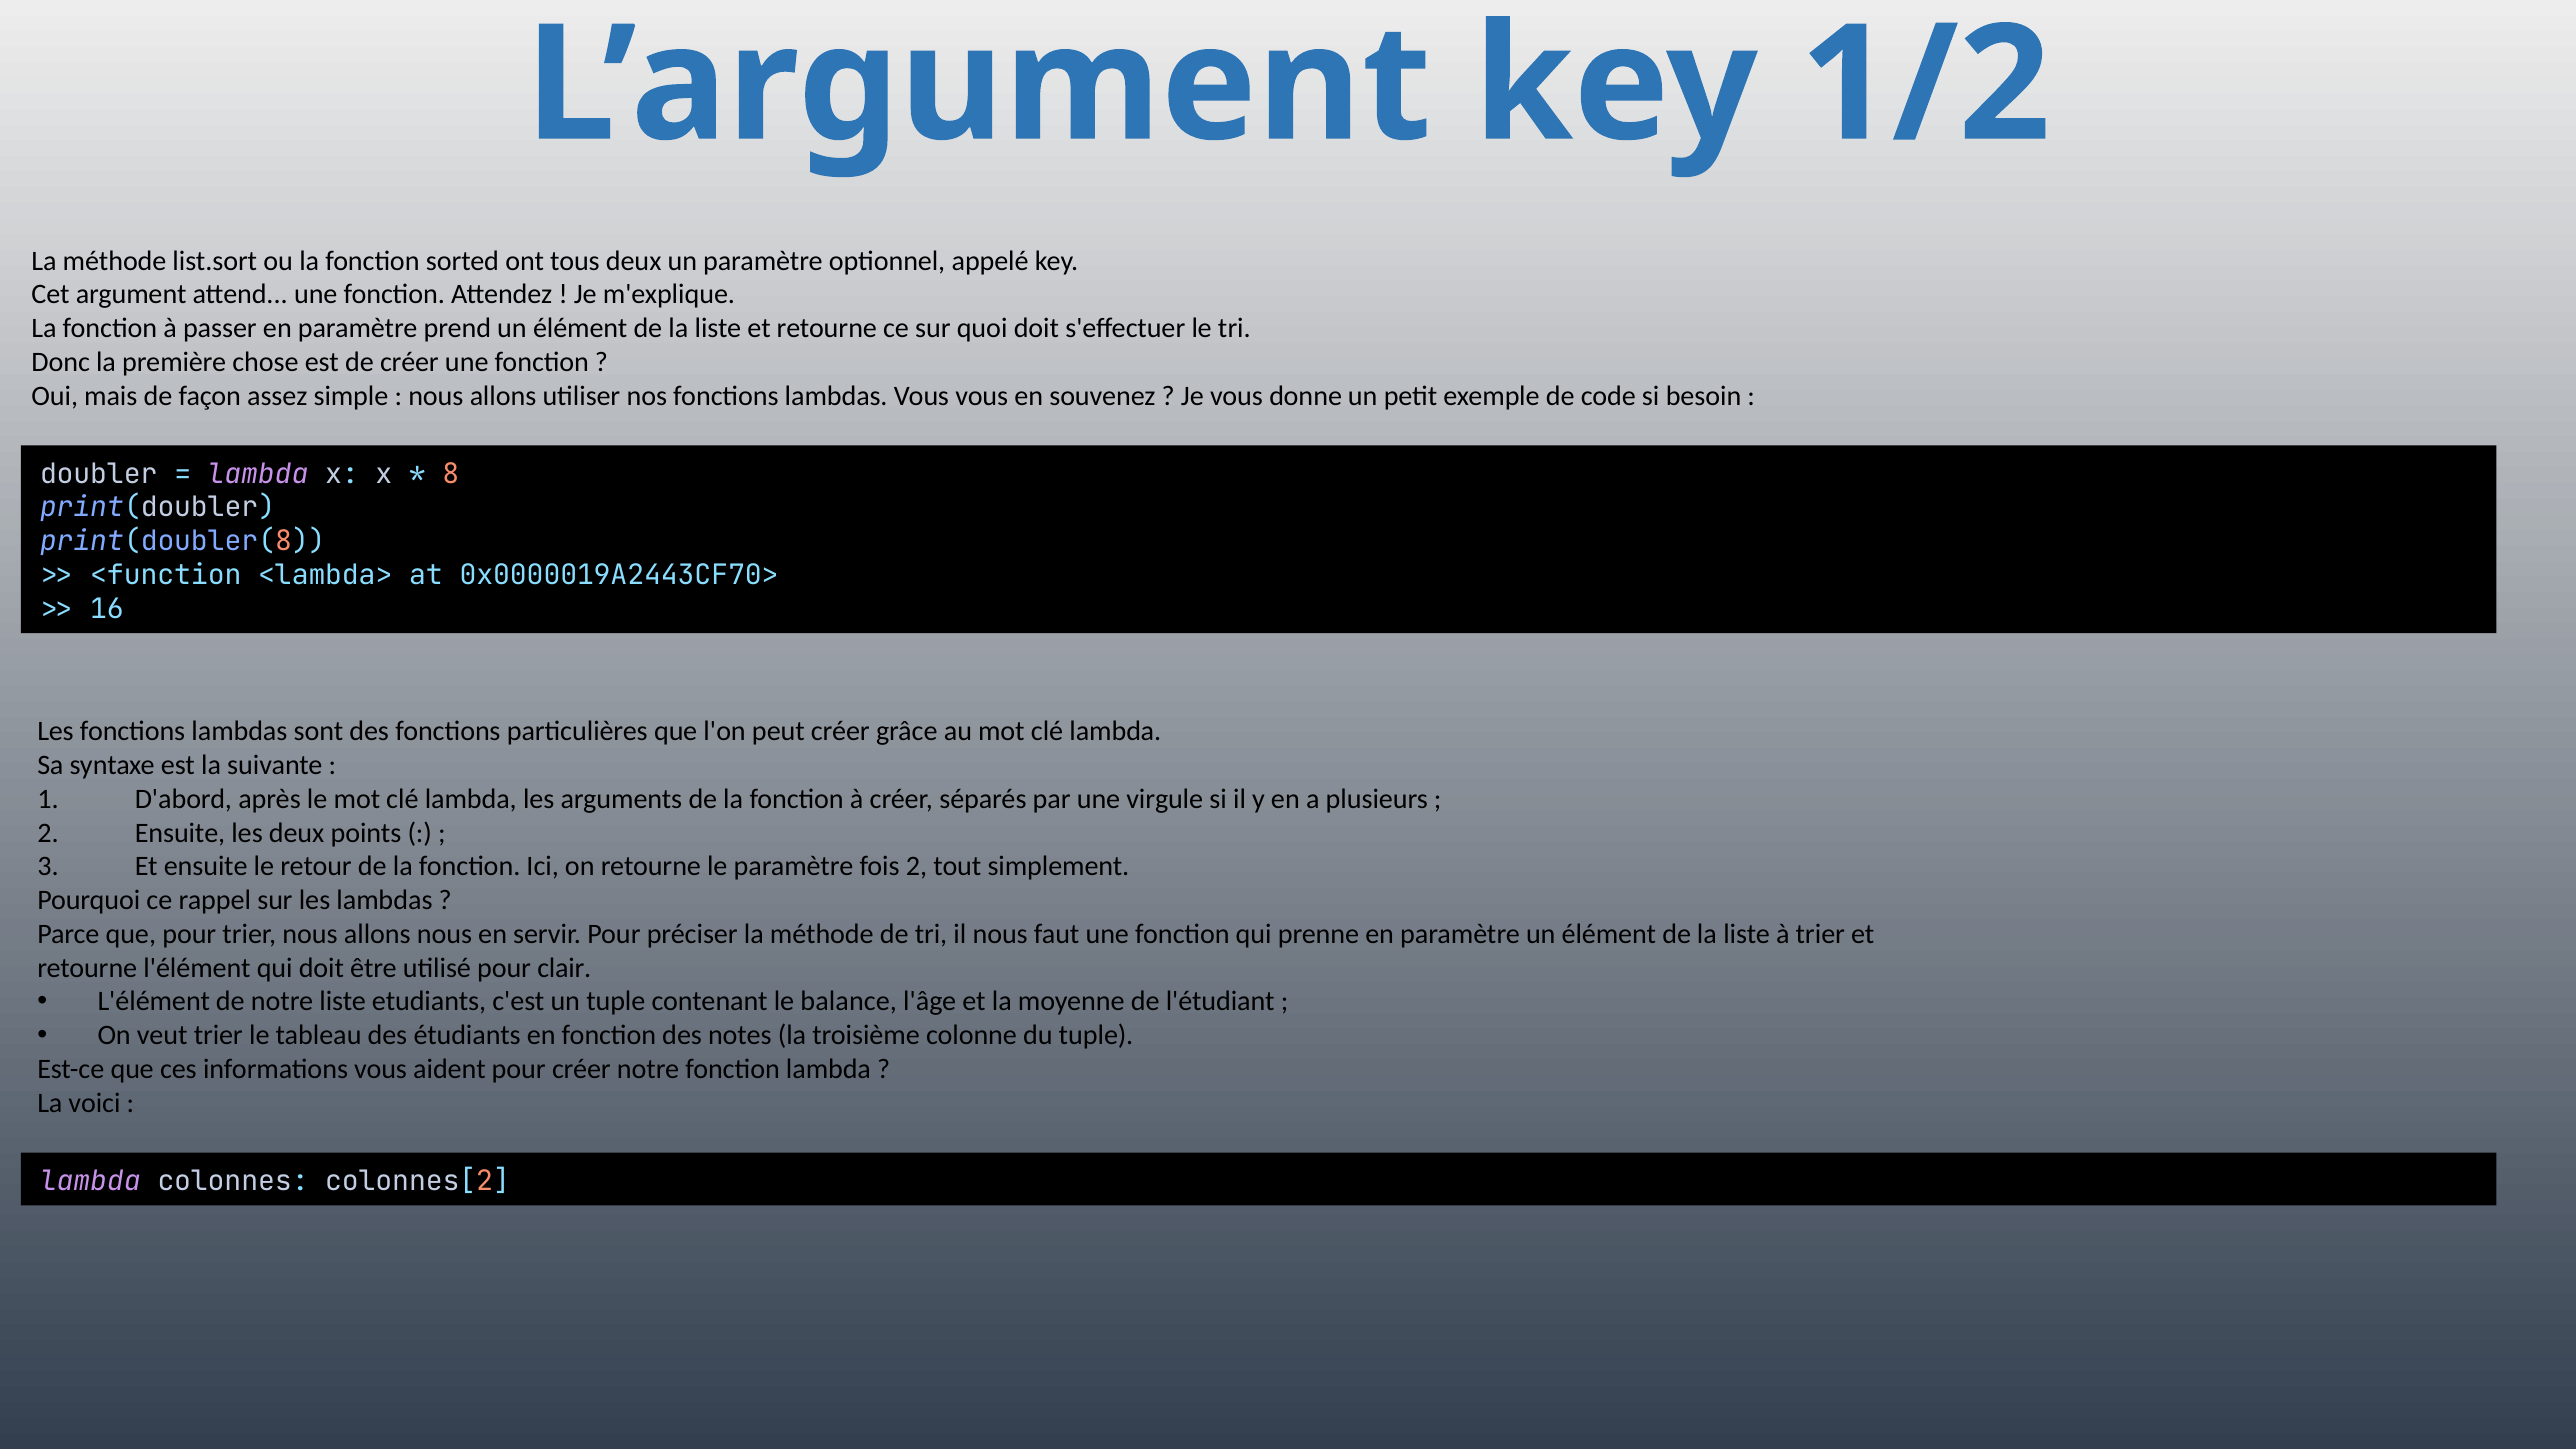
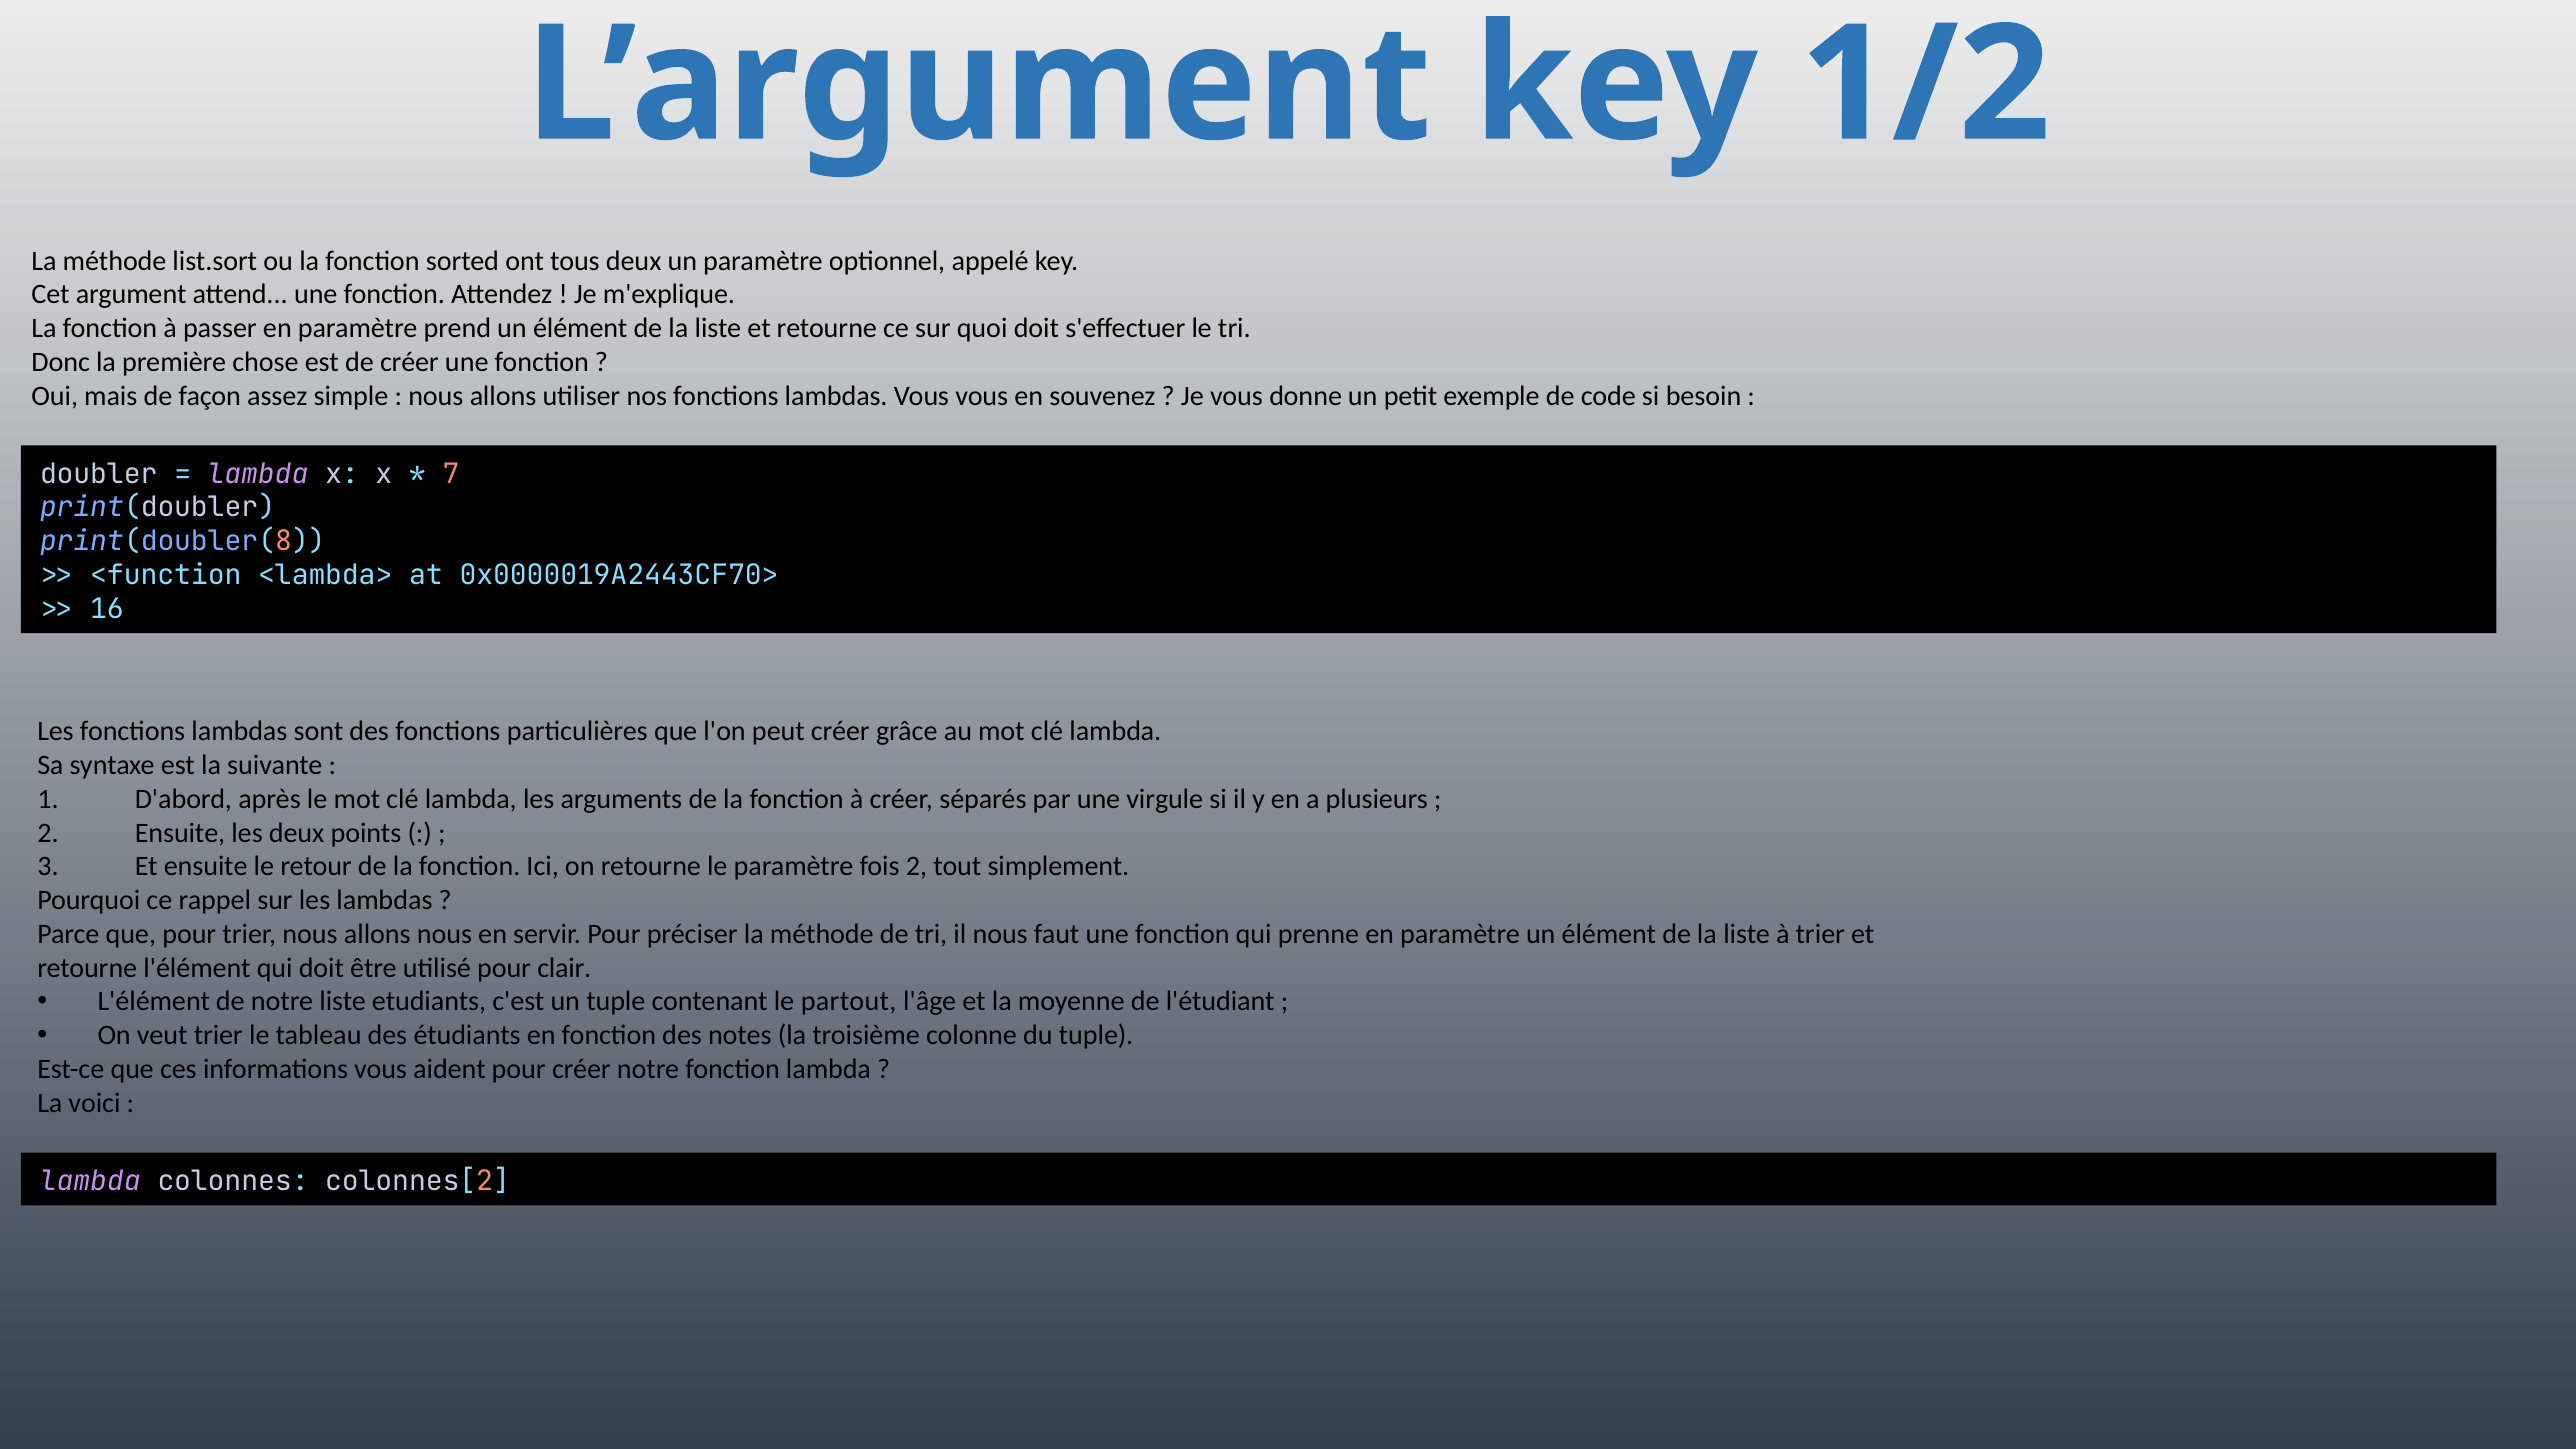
8: 8 -> 7 (451, 474)
balance: balance -> partout (849, 1002)
